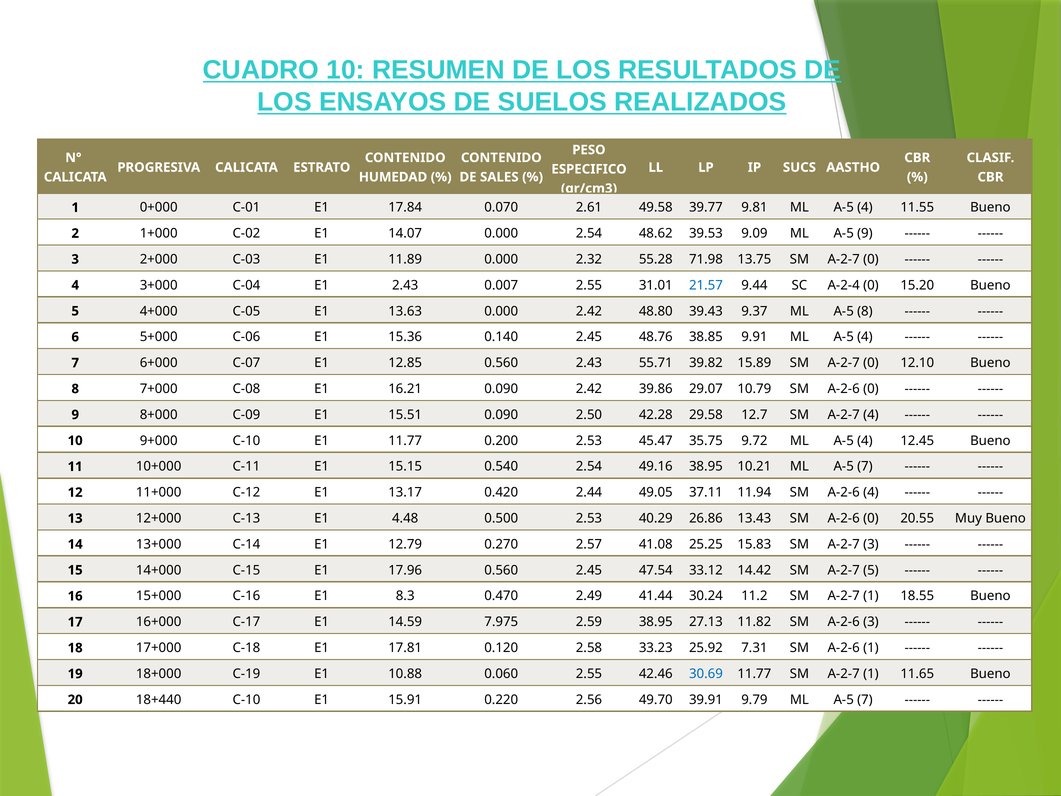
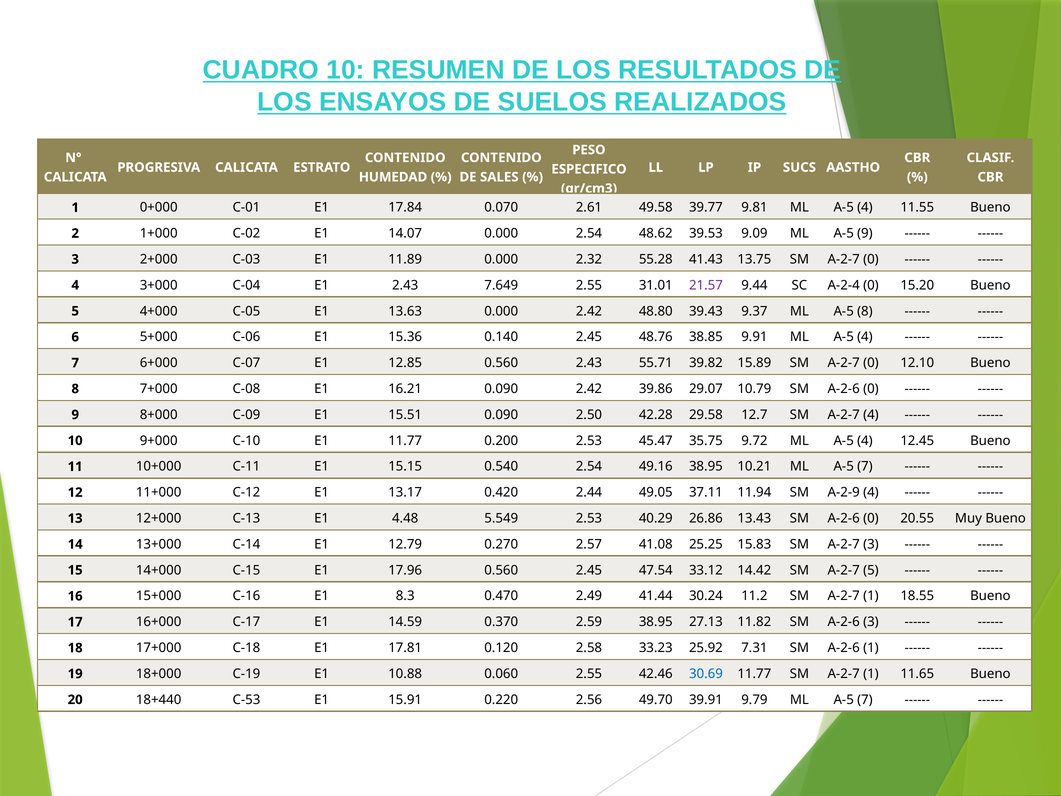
71.98: 71.98 -> 41.43 (706, 259)
0.007: 0.007 -> 7.649 (501, 285)
21.57 colour: blue -> purple (706, 285)
11.94 SM A-2-6: A-2-6 -> A-2-9 (844, 492)
0.500: 0.500 -> 5.549 (501, 518)
7.975: 7.975 -> 0.370 (501, 622)
18+440 C-10: C-10 -> C-53 (246, 700)
